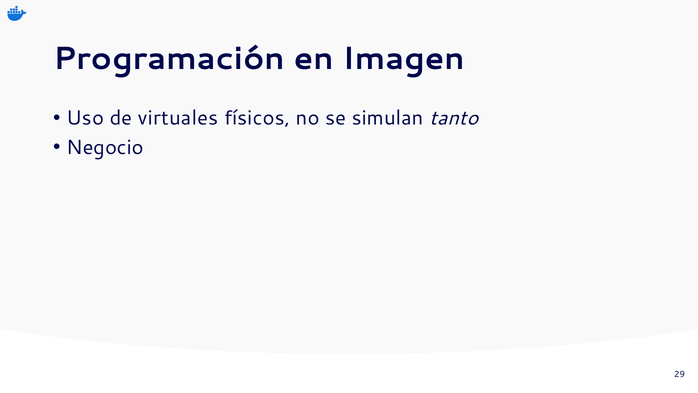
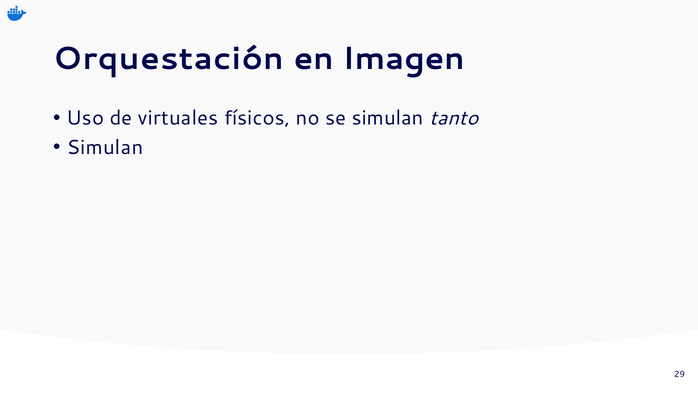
Programación: Programación -> Orquestación (169, 59)
Negocio: Negocio -> Simulan (105, 147)
